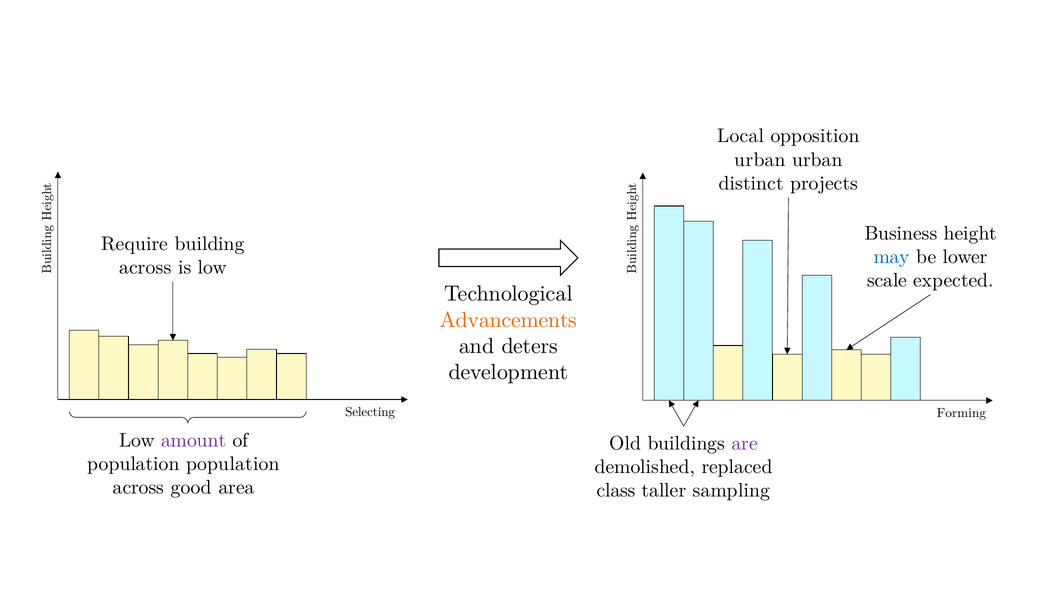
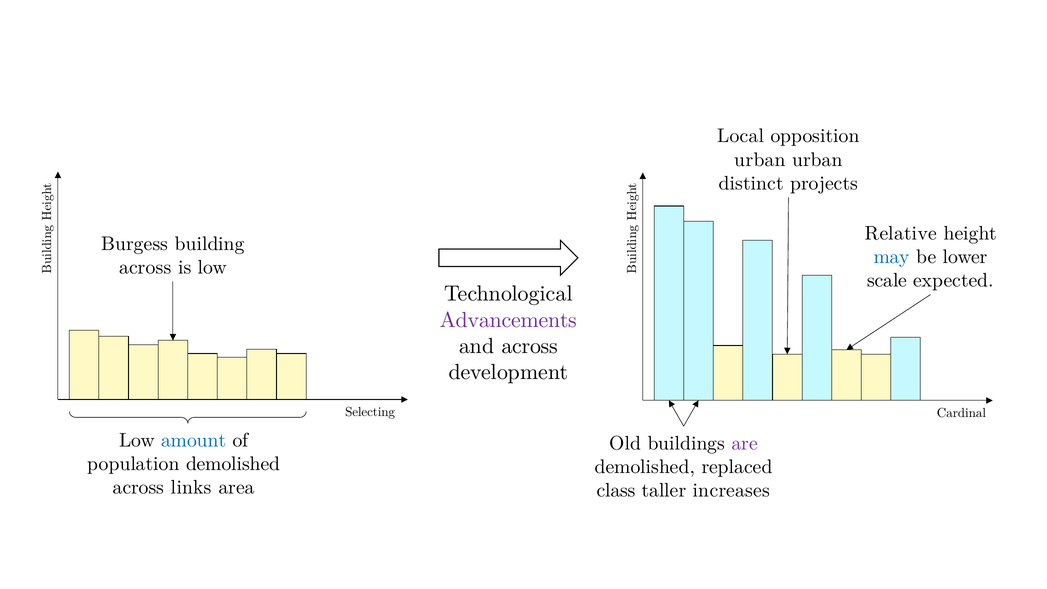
Business: Business -> Relative (901, 233)
Require: Require -> Burgess (135, 244)
Advancements colour: orange -> purple (508, 320)
and deters: deters -> across (530, 346)
Forming: Forming -> Cardinal (961, 413)
amount colour: purple -> blue (194, 440)
population population: population -> demolished (233, 464)
good: good -> links (191, 487)
sampling: sampling -> increases (731, 490)
